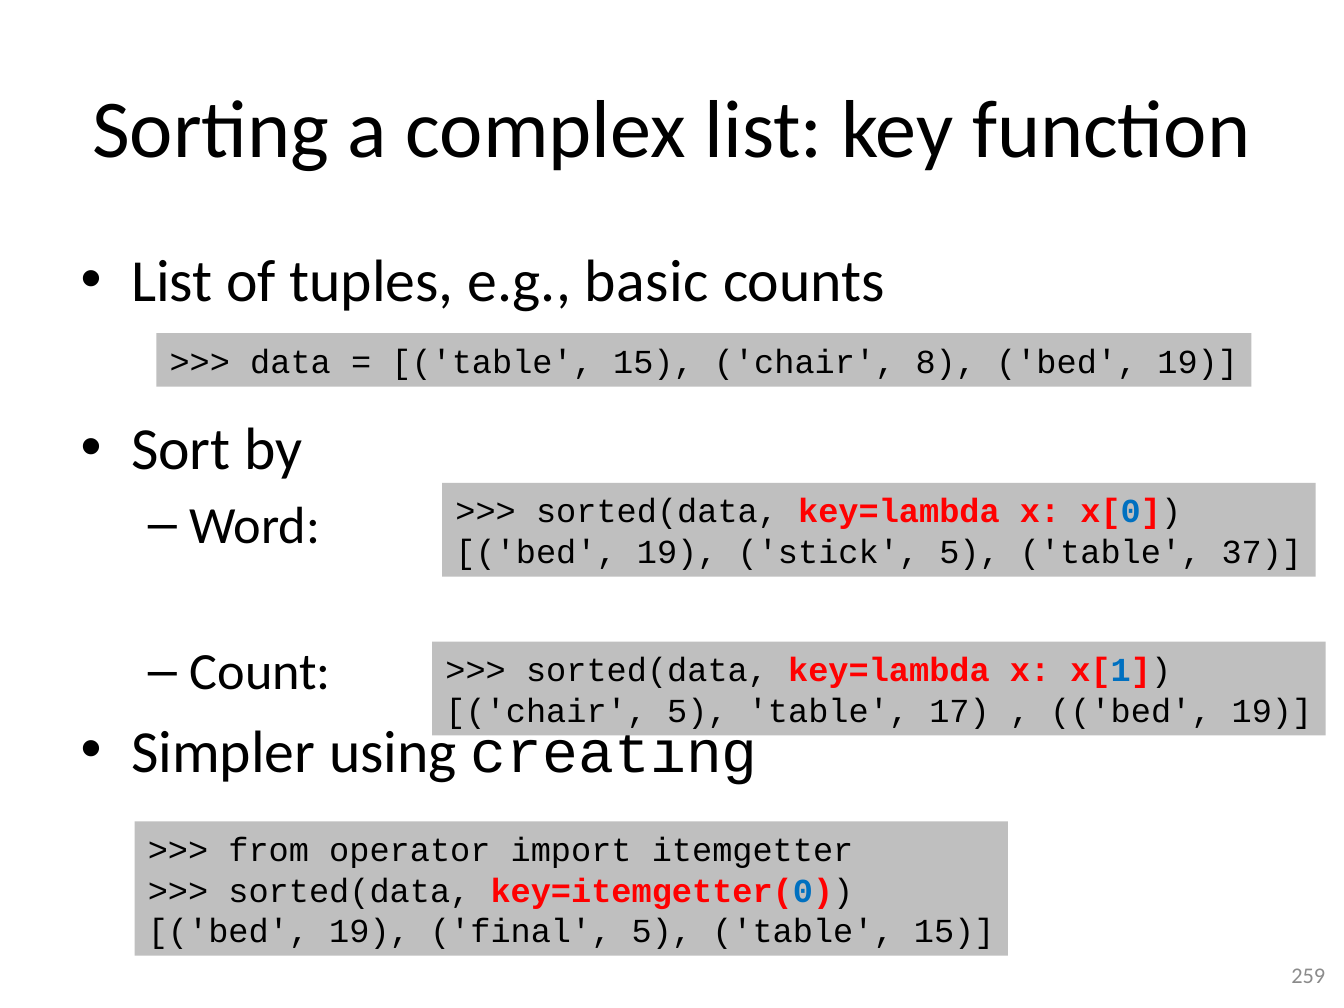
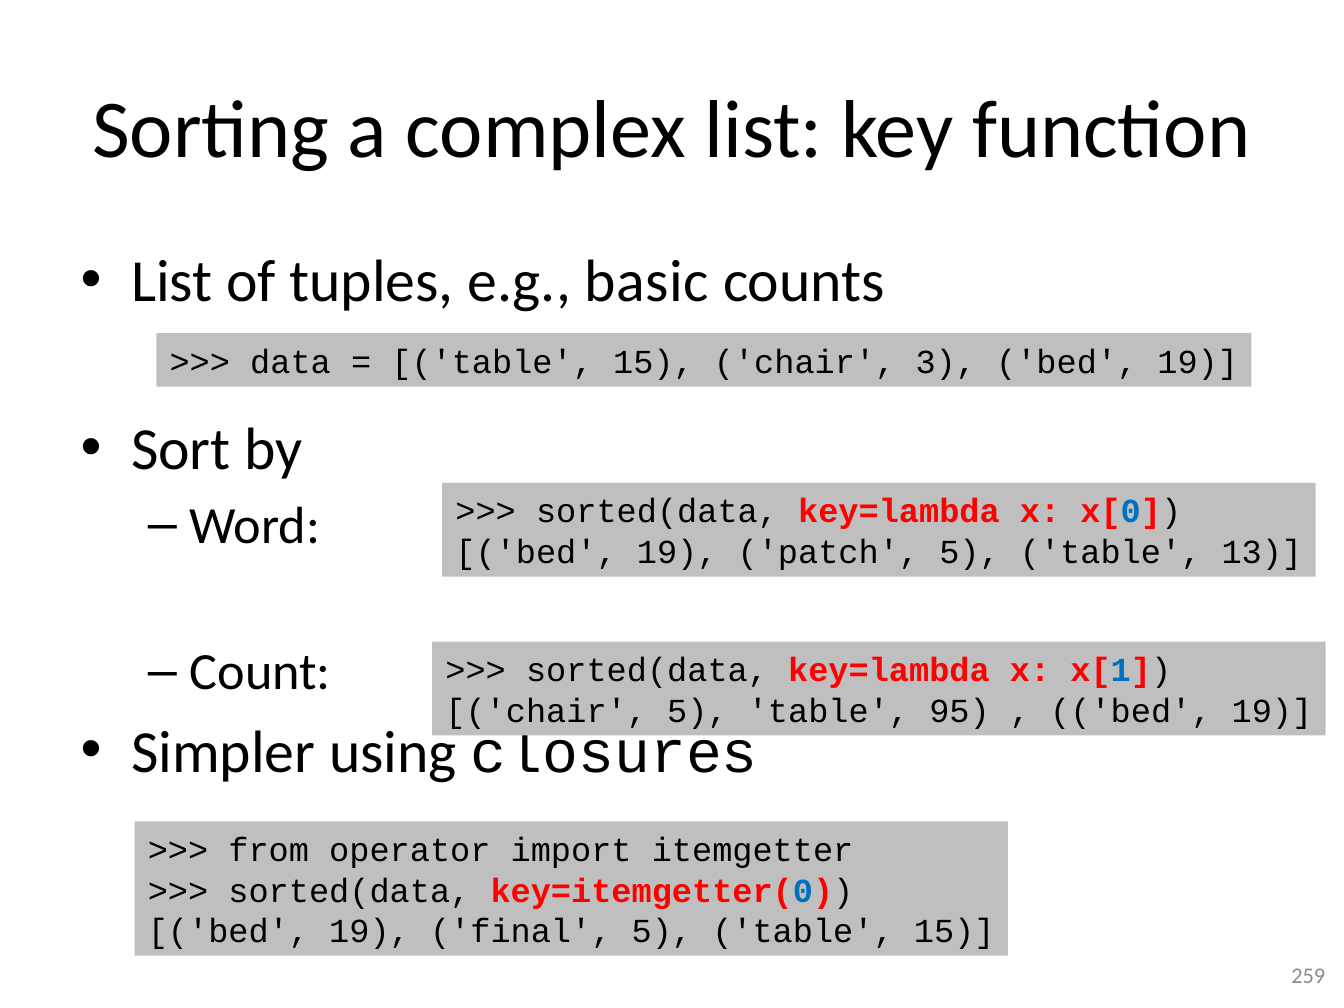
8: 8 -> 3 (946, 362)
stick: stick -> patch (828, 552)
37: 37 -> 13 (1262, 552)
17: 17 -> 95 (960, 711)
creating: creating -> closures (614, 752)
